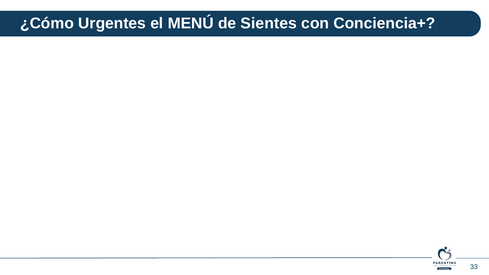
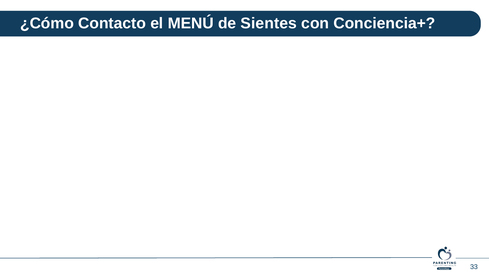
Urgentes: Urgentes -> Contacto (112, 23)
